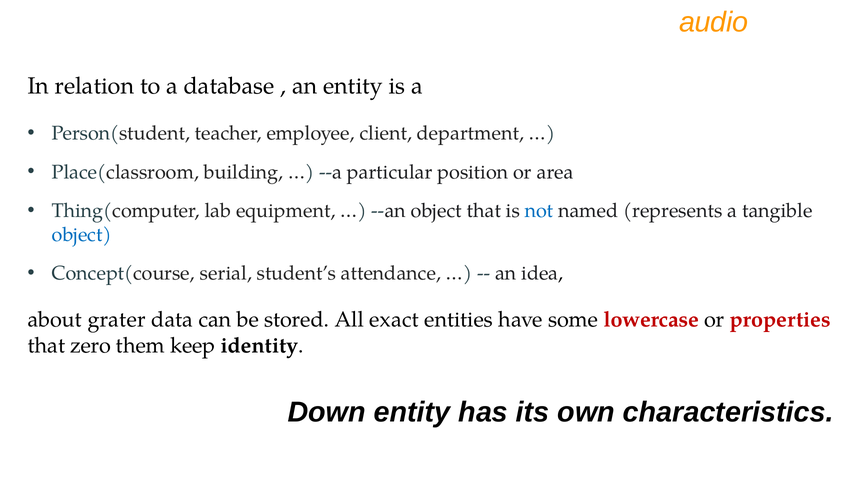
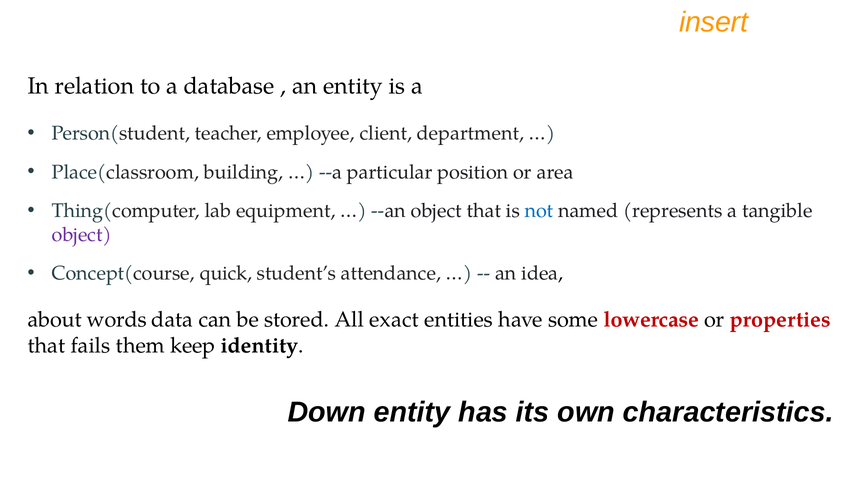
audio: audio -> insert (714, 22)
object colour: blue -> purple (82, 234)
serial: serial -> quick (226, 273)
grater: grater -> words (117, 320)
zero: zero -> fails (90, 346)
